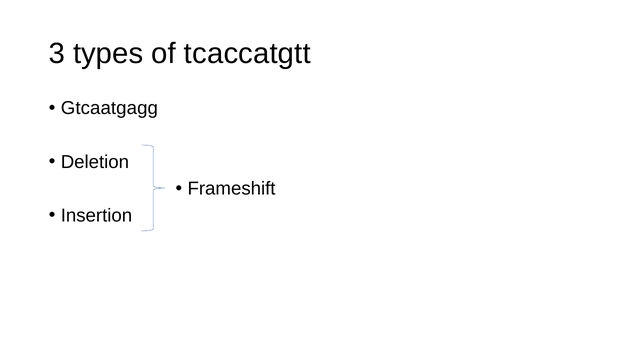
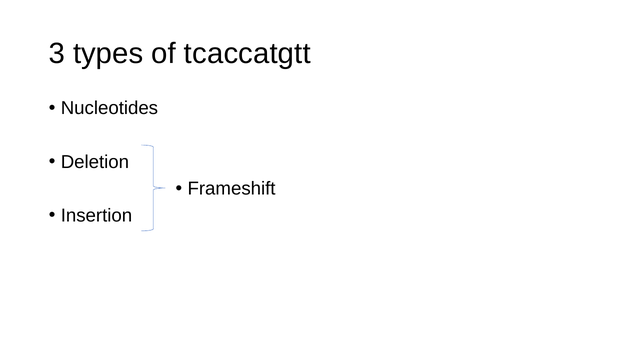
Gtcaatgagg: Gtcaatgagg -> Nucleotides (109, 108)
